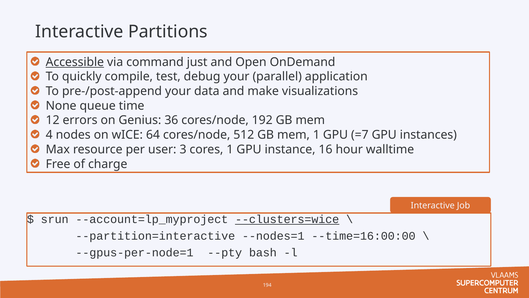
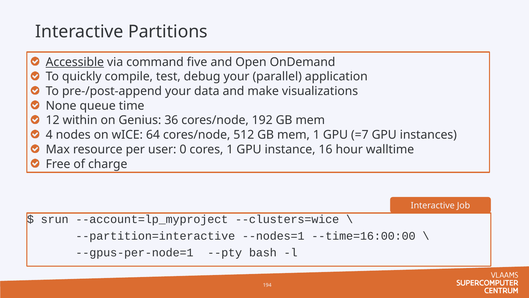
just: just -> five (197, 62)
errors: errors -> within (80, 120)
3: 3 -> 0 (183, 149)
--clusters=wice underline: present -> none (287, 219)
